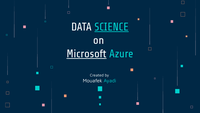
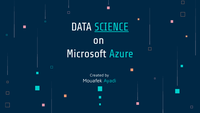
Microsoft underline: present -> none (87, 53)
